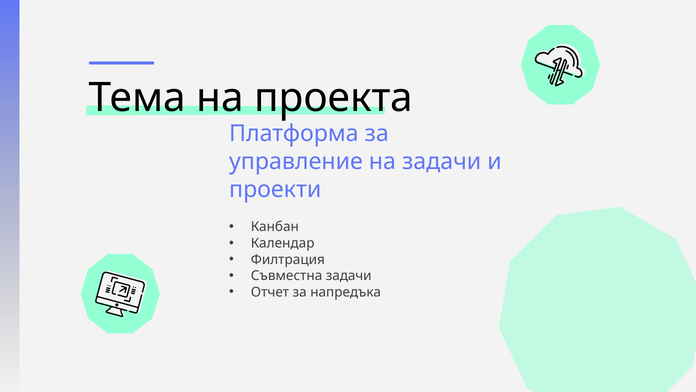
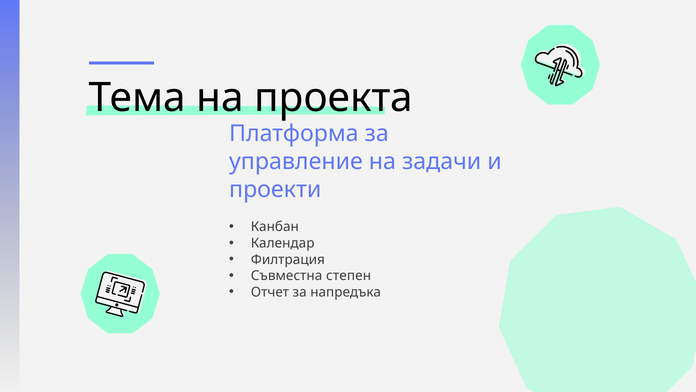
Съвместна задачи: задачи -> степен (349, 275)
